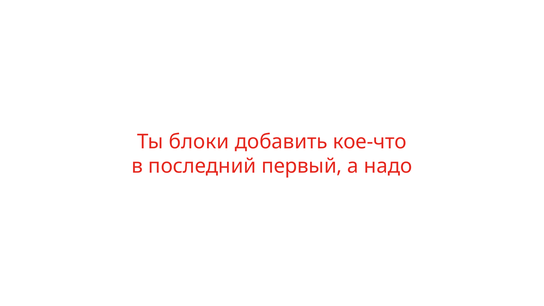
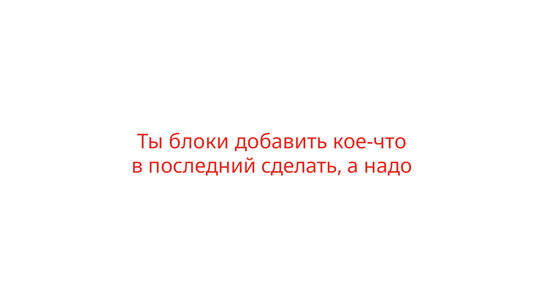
первый: первый -> сделать (302, 166)
